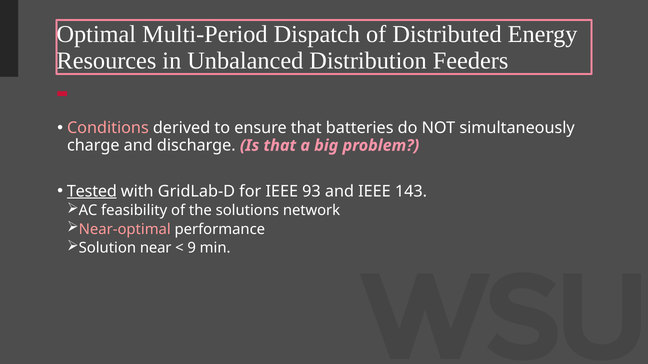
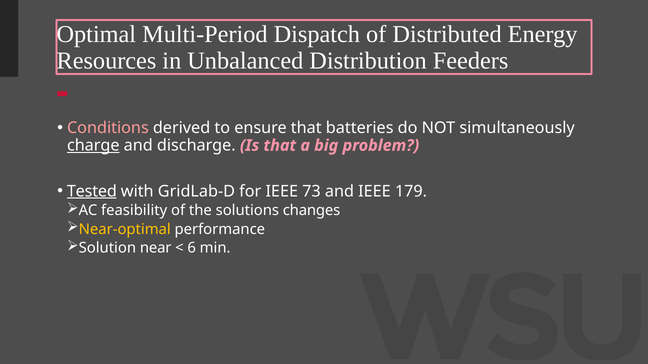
charge underline: none -> present (93, 146)
93: 93 -> 73 (311, 191)
143: 143 -> 179 (411, 191)
network: network -> changes (312, 211)
Near-optimal colour: pink -> yellow (125, 230)
9: 9 -> 6 (192, 248)
